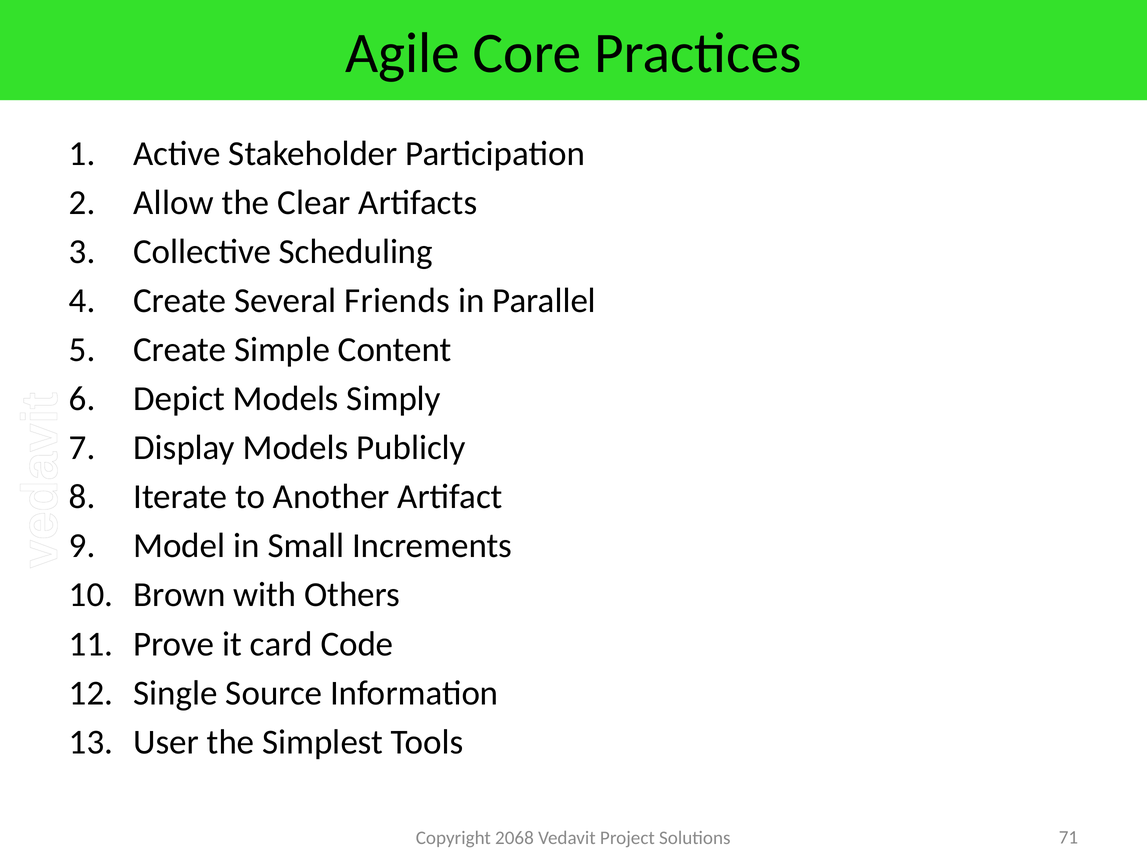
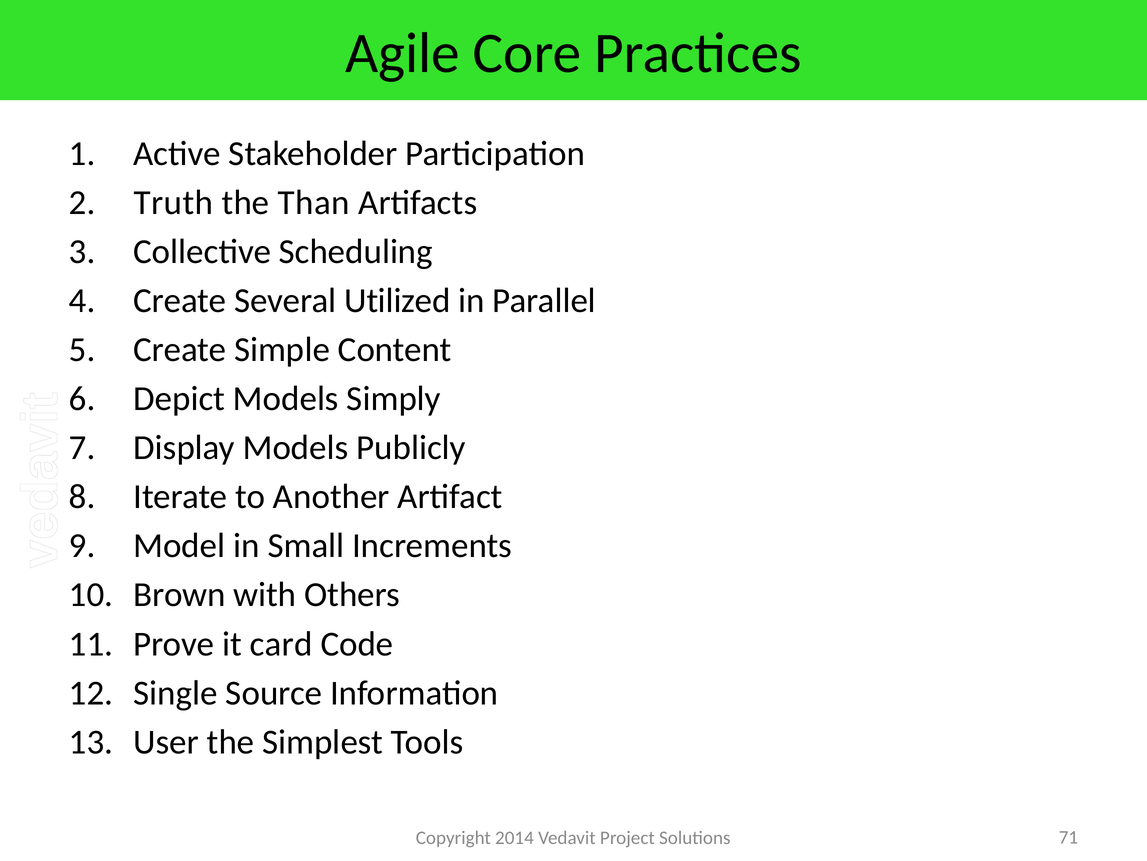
Allow: Allow -> Truth (174, 202)
Clear: Clear -> Than (314, 202)
Friends: Friends -> Utilized (397, 300)
2068: 2068 -> 2014 (514, 837)
